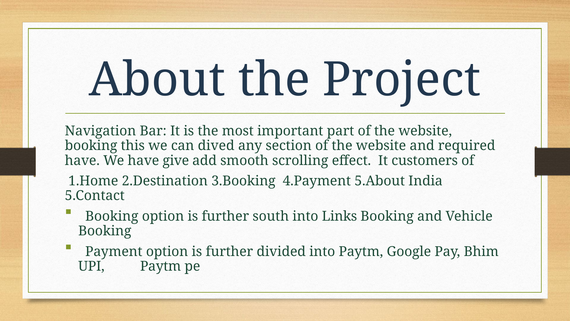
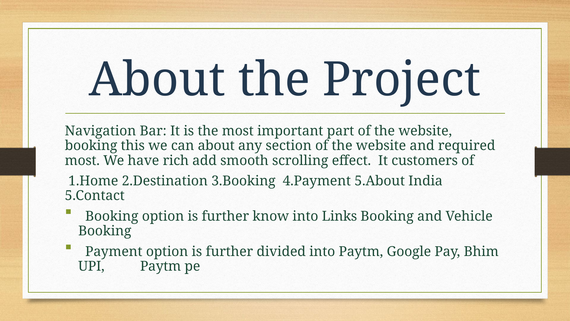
can dived: dived -> about (216, 146)
have: have -> most (82, 160)
give: give -> rich (176, 160)
south: south -> know (271, 216)
